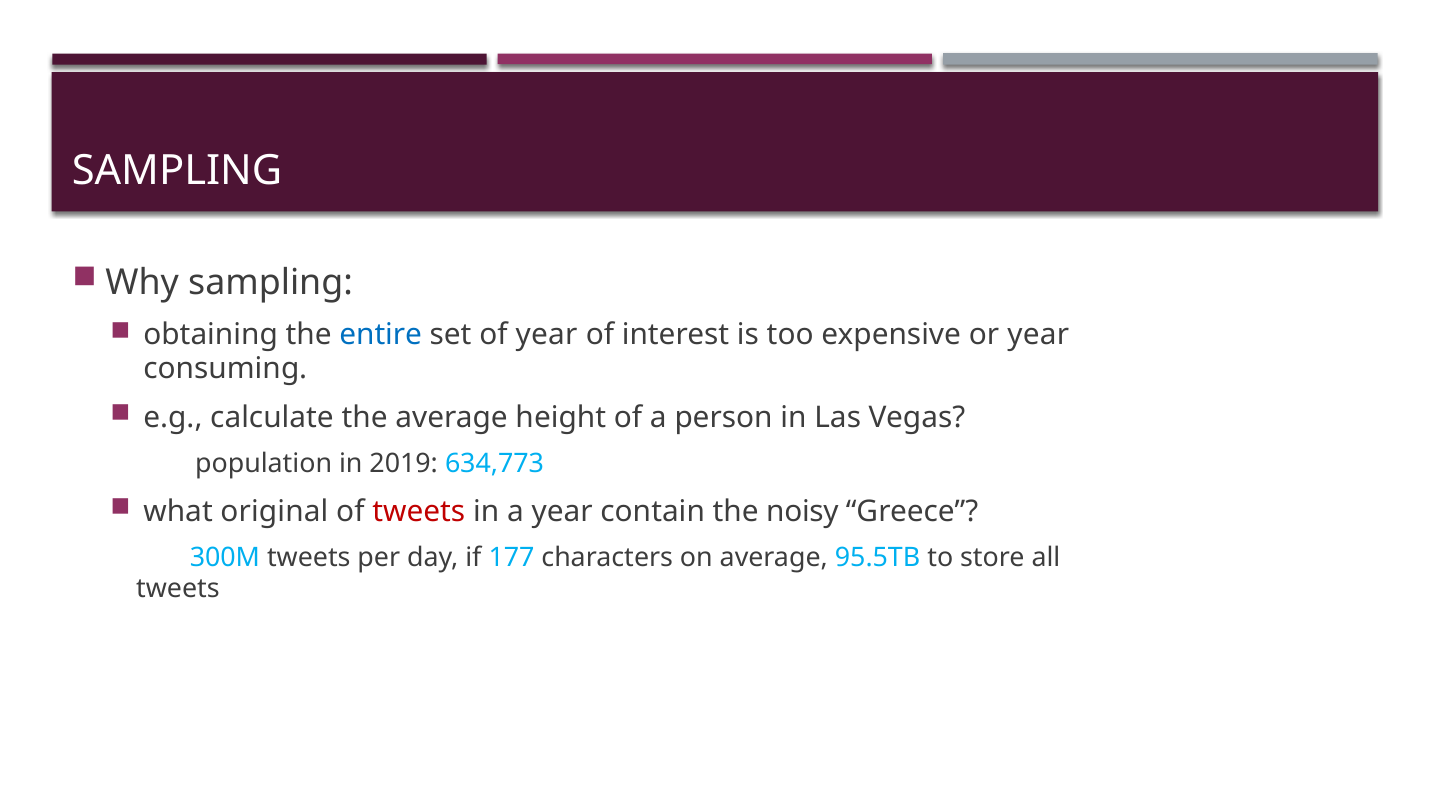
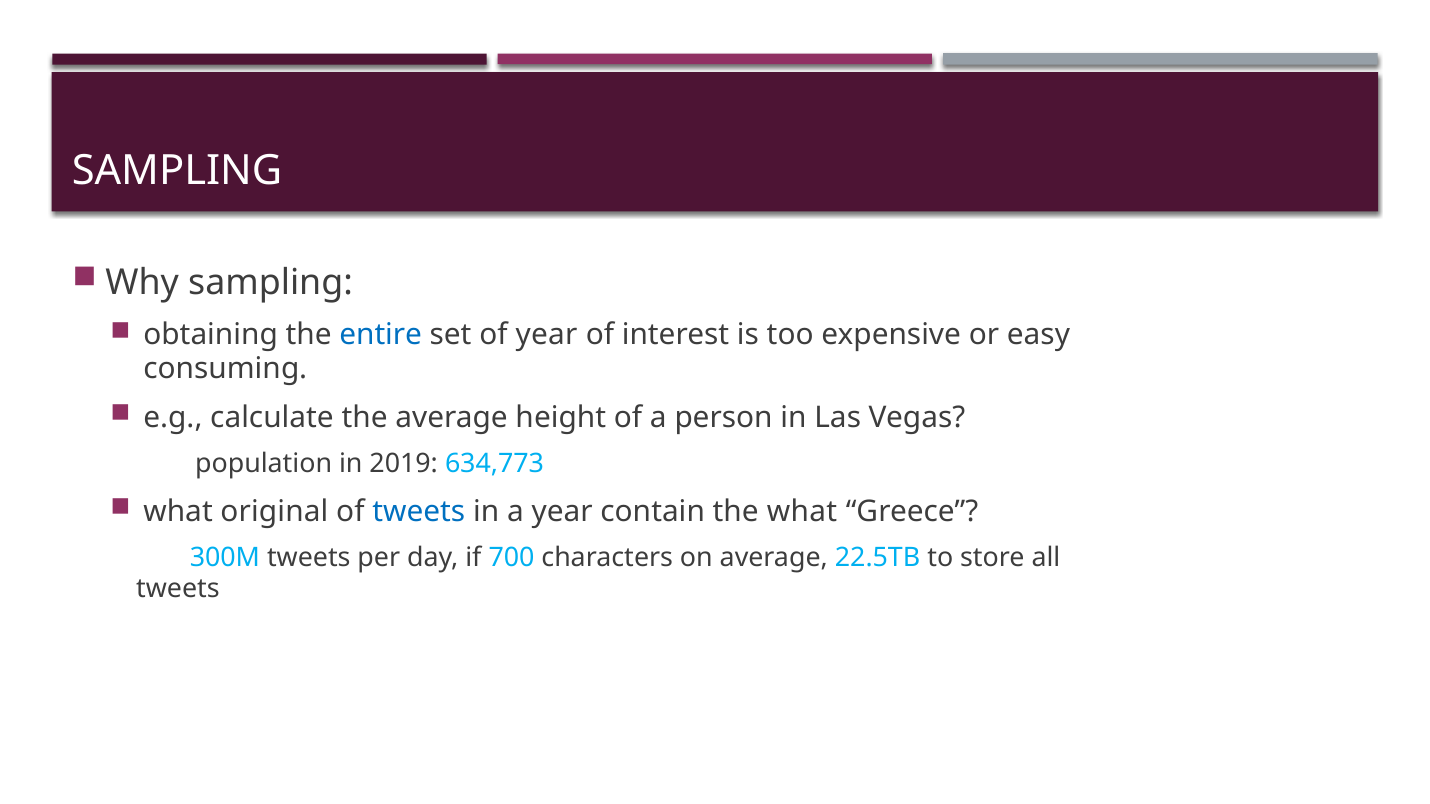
or year: year -> easy (1038, 335)
tweets colour: red -> blue (419, 512)
the noisy: noisy -> what (802, 512)
177: 177 -> 700 (511, 558)
95.5TB: 95.5TB -> 22.5TB (878, 558)
